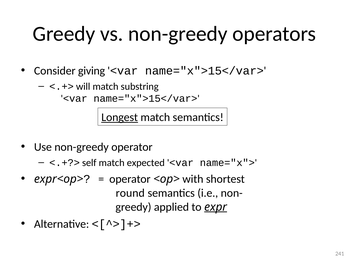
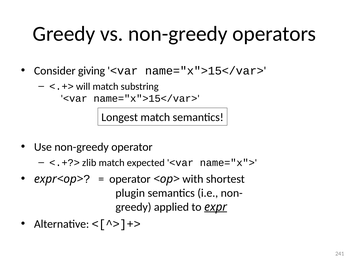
Longest underline: present -> none (120, 117)
self: self -> zlib (89, 163)
round: round -> plugin (130, 193)
